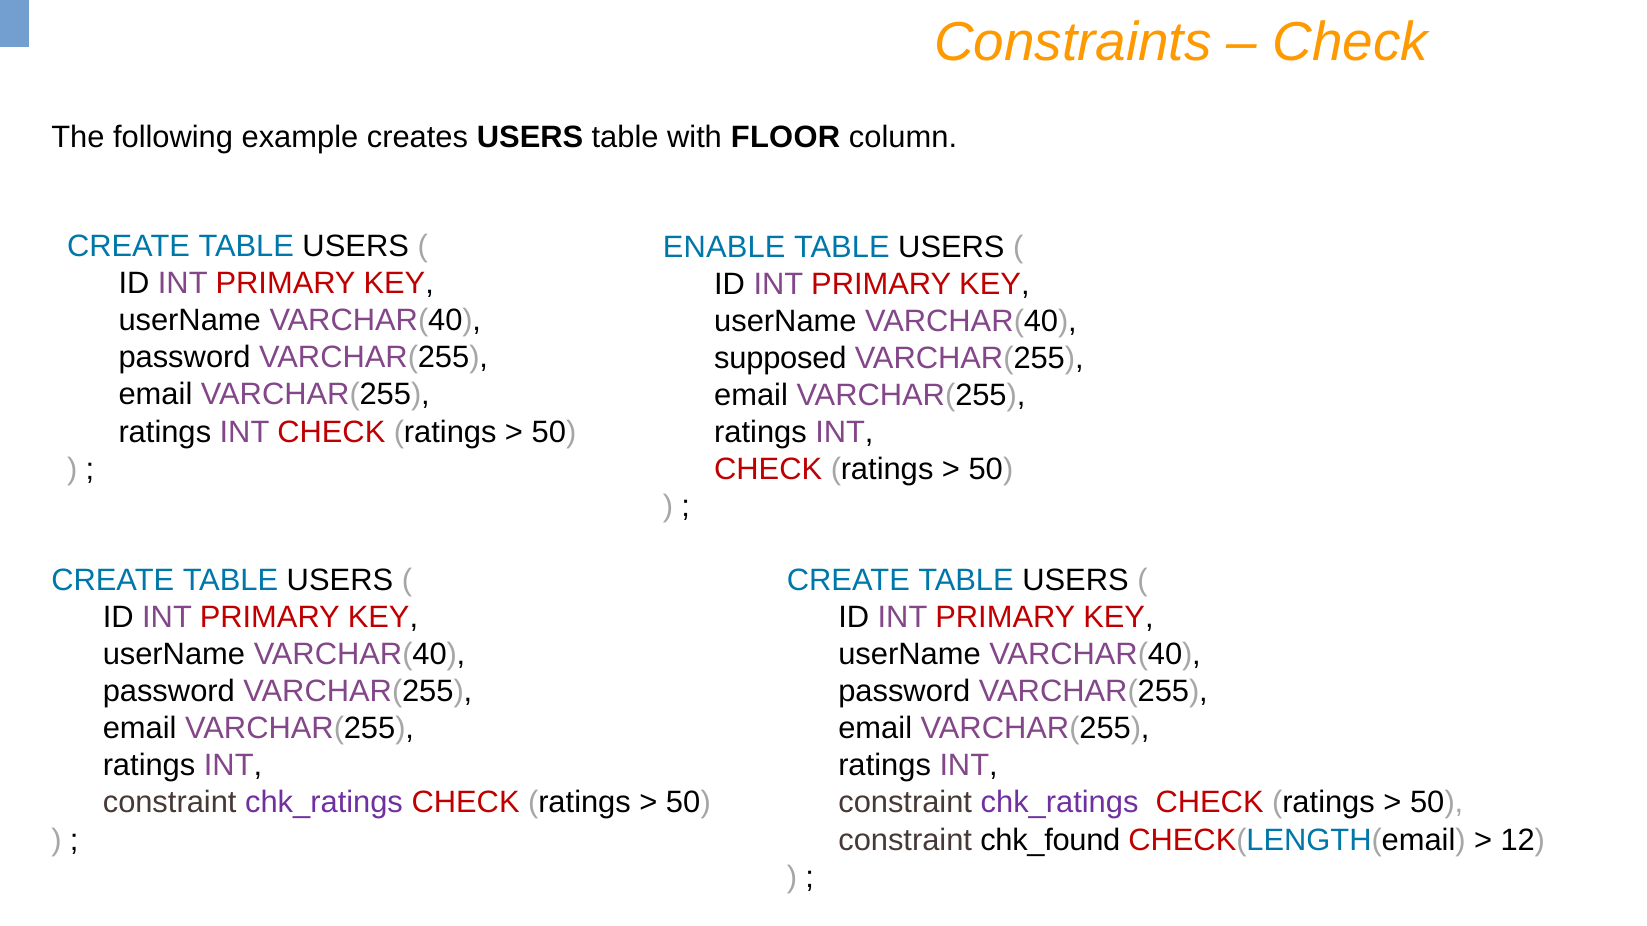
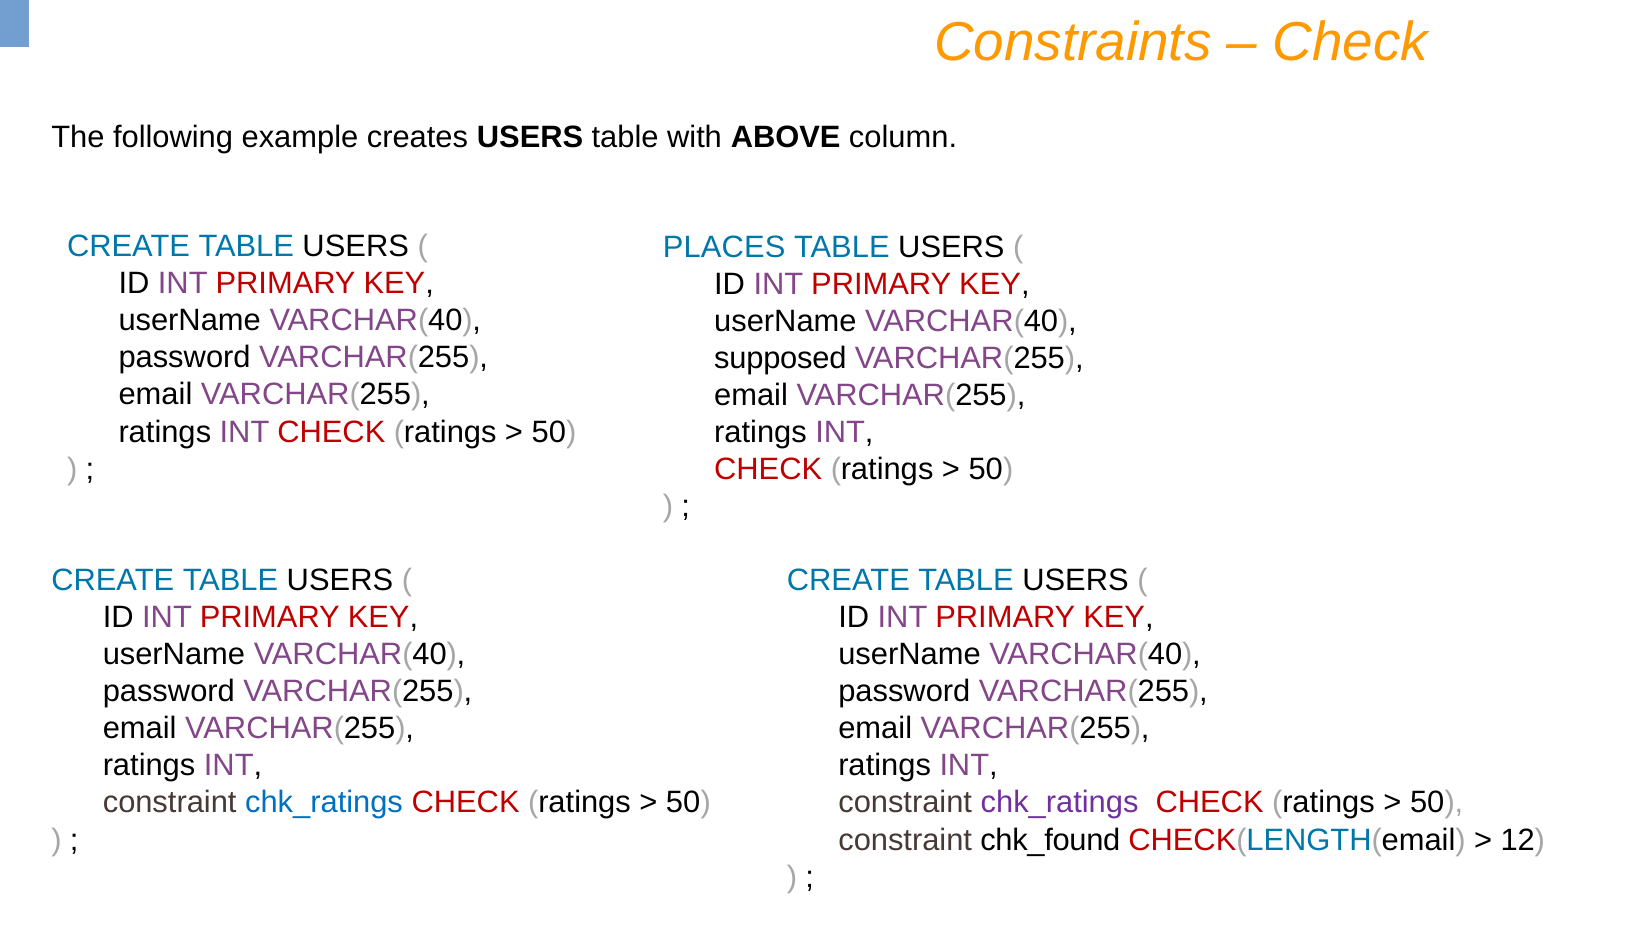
FLOOR: FLOOR -> ABOVE (786, 137)
ENABLE: ENABLE -> PLACES (724, 247)
chk_ratings colour: purple -> blue (324, 803)
